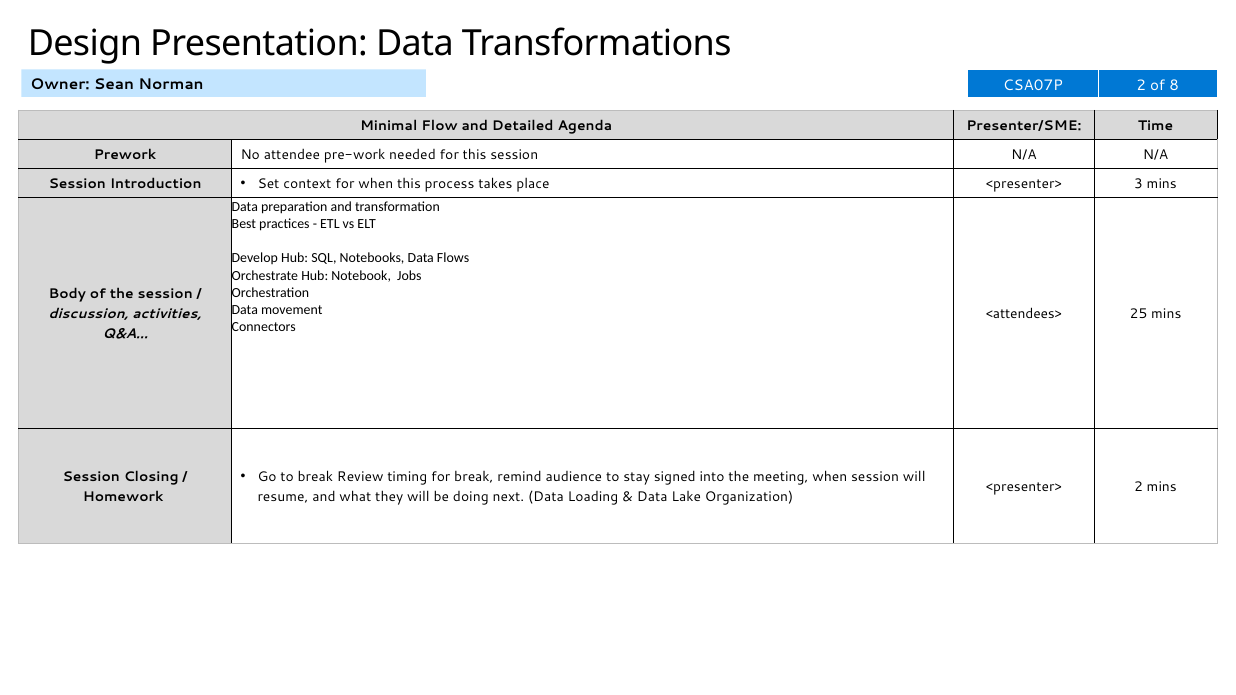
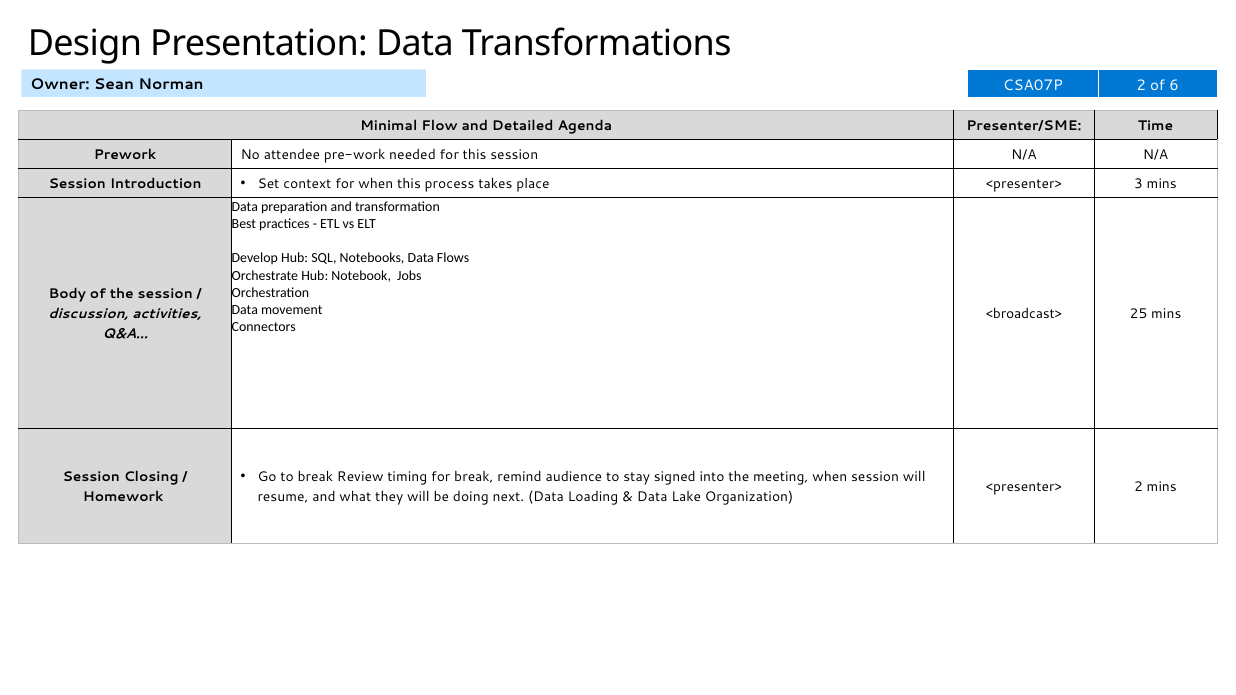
8: 8 -> 6 (1174, 86)
<attendees>: <attendees> -> <broadcast> (1024, 314)
